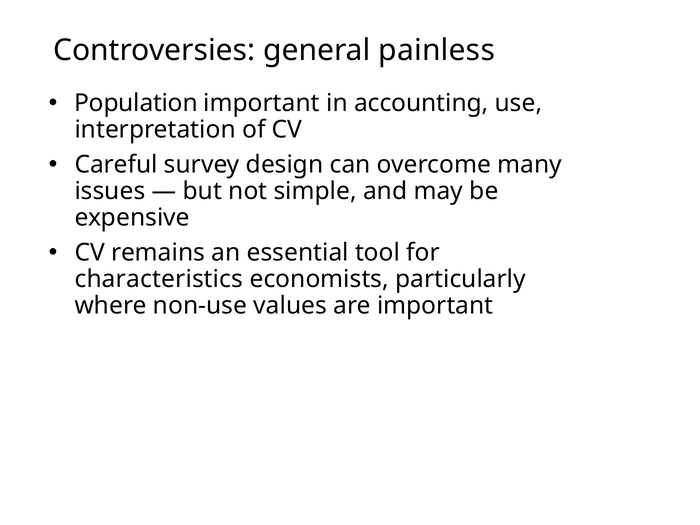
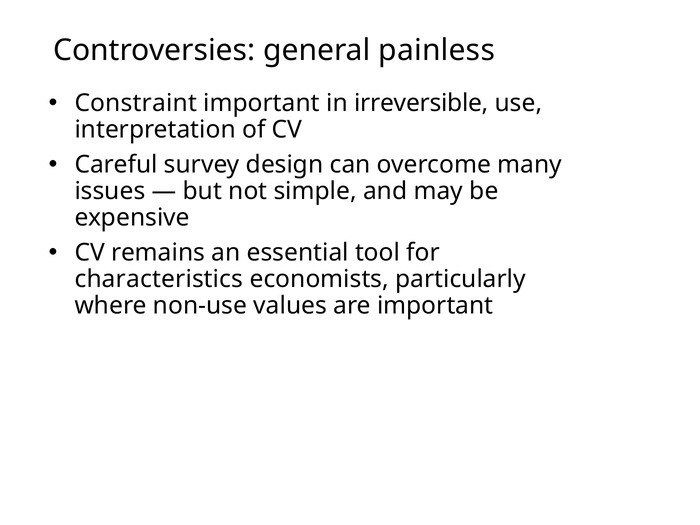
Population: Population -> Constraint (136, 103)
accounting: accounting -> irreversible (421, 103)
